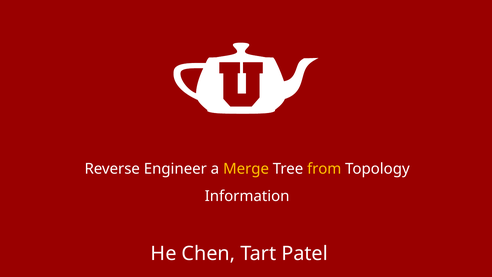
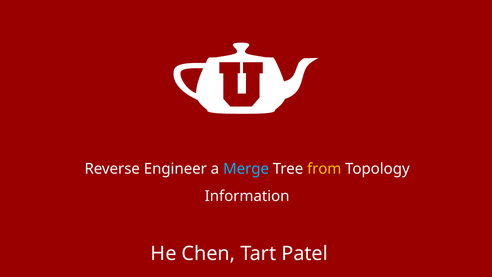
Merge colour: yellow -> light blue (246, 169)
